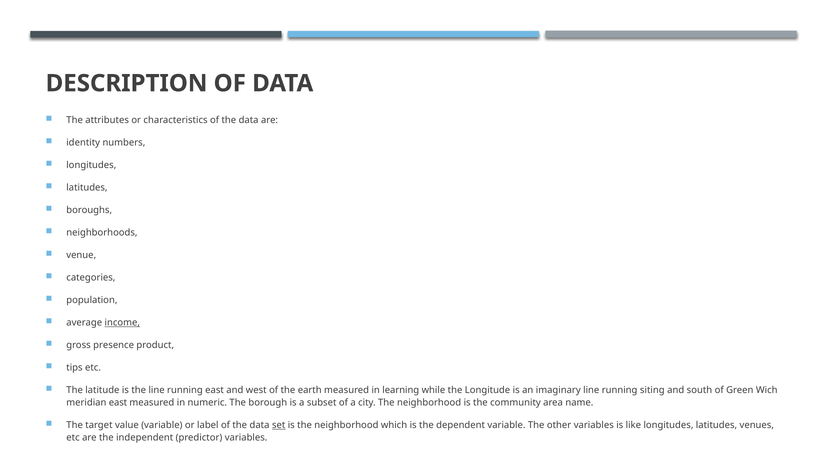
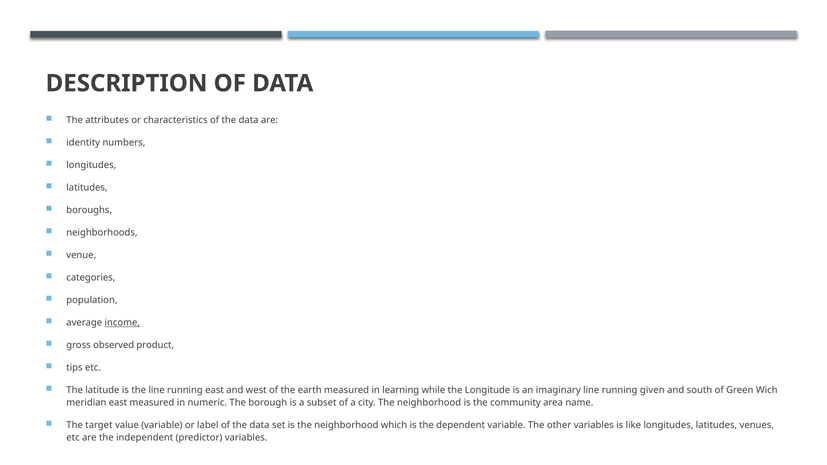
presence: presence -> observed (114, 345)
siting: siting -> given (652, 390)
set underline: present -> none (279, 425)
